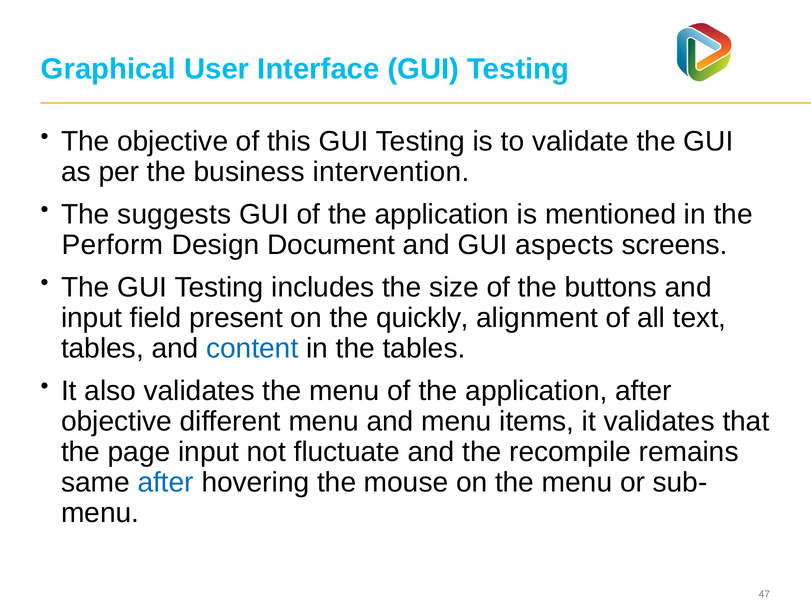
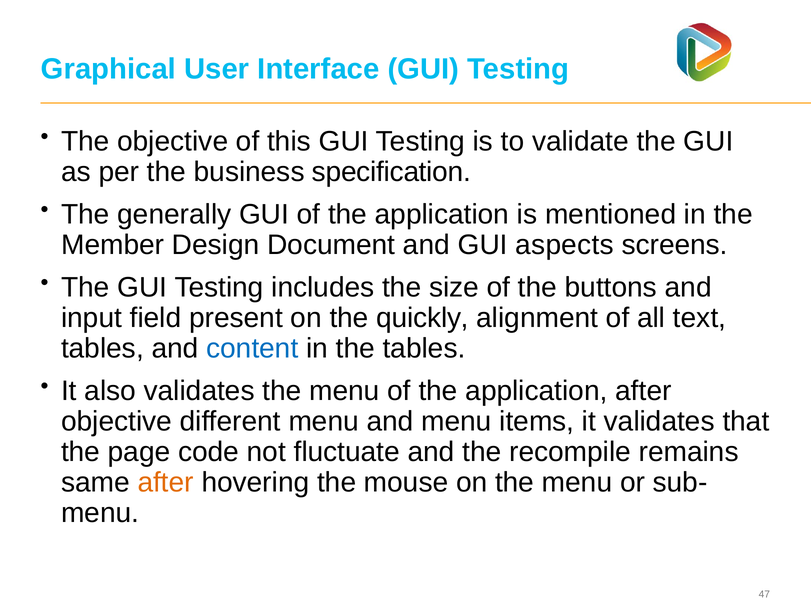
intervention: intervention -> specification (391, 172)
suggests: suggests -> generally (174, 214)
Perform: Perform -> Member (113, 245)
page input: input -> code (209, 451)
after colour: blue -> orange (166, 482)
